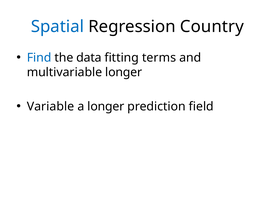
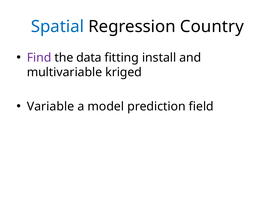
Find colour: blue -> purple (39, 58)
terms: terms -> install (159, 58)
multivariable longer: longer -> kriged (124, 72)
a longer: longer -> model (106, 107)
